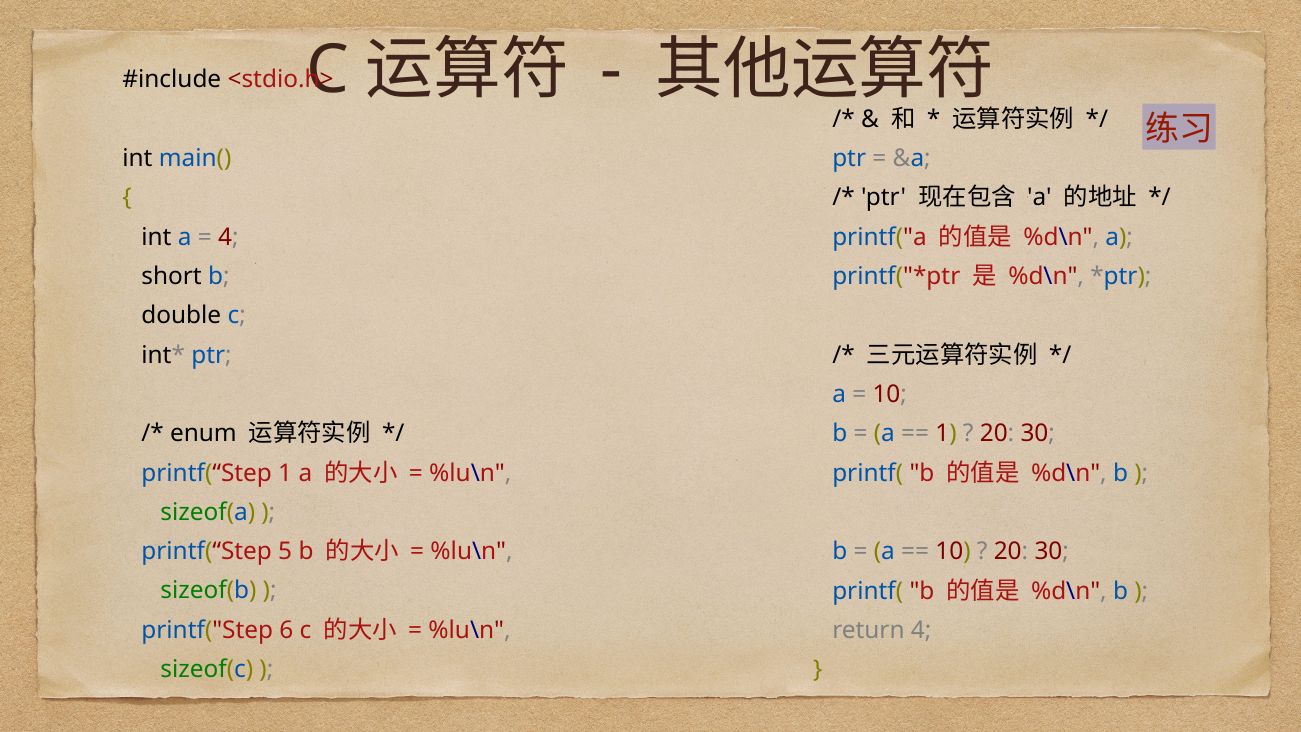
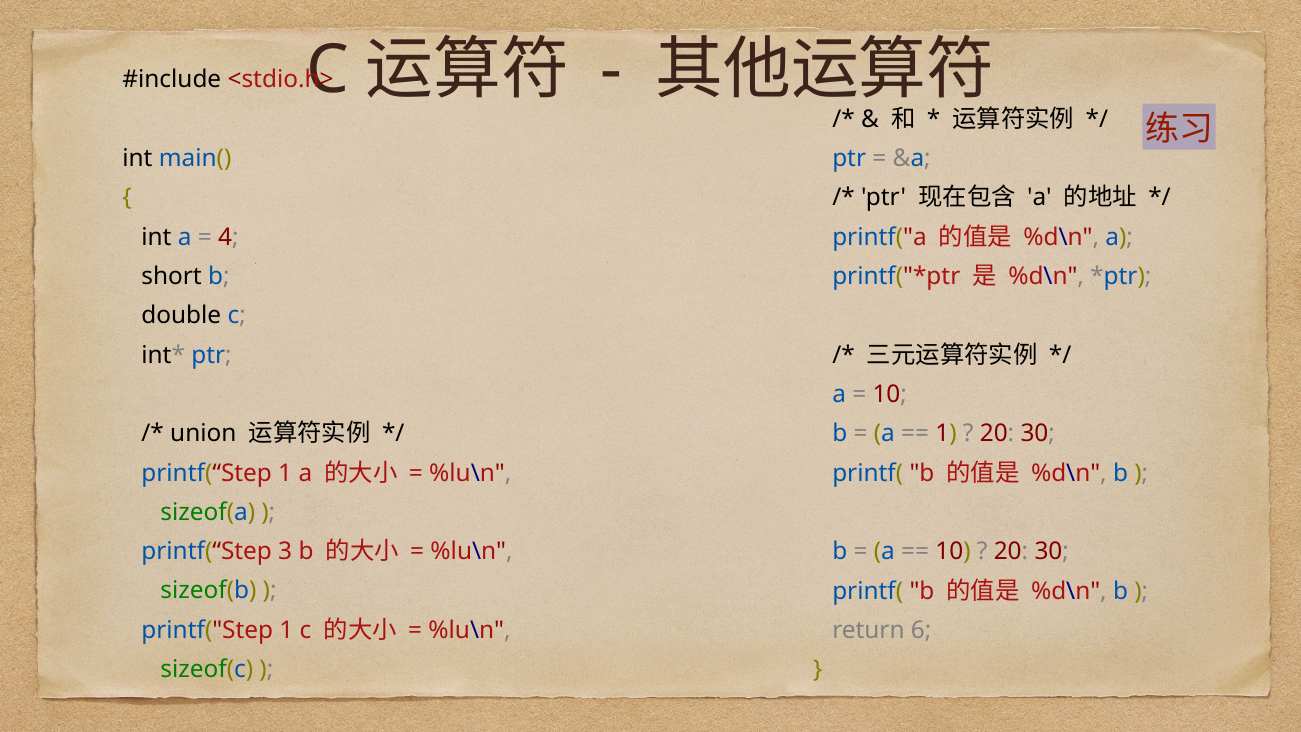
enum: enum -> union (203, 434)
5: 5 -> 3 (285, 551)
printf("Step 6: 6 -> 1 (286, 630)
return 4: 4 -> 6 (921, 630)
